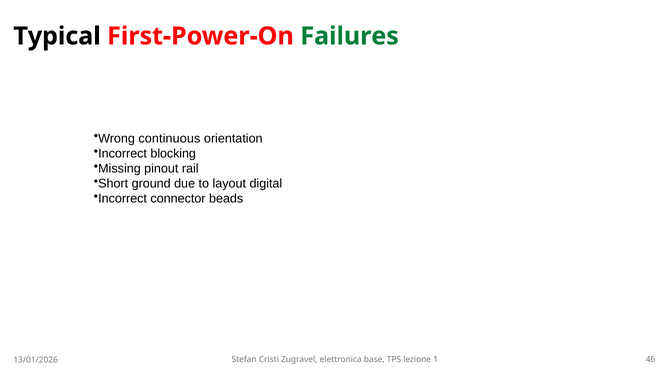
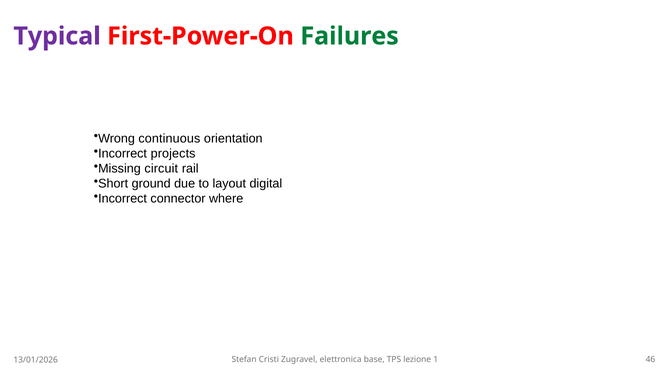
Typical colour: black -> purple (57, 36)
blocking: blocking -> projects (173, 153)
pinout: pinout -> circuit (161, 168)
beads: beads -> where (226, 199)
